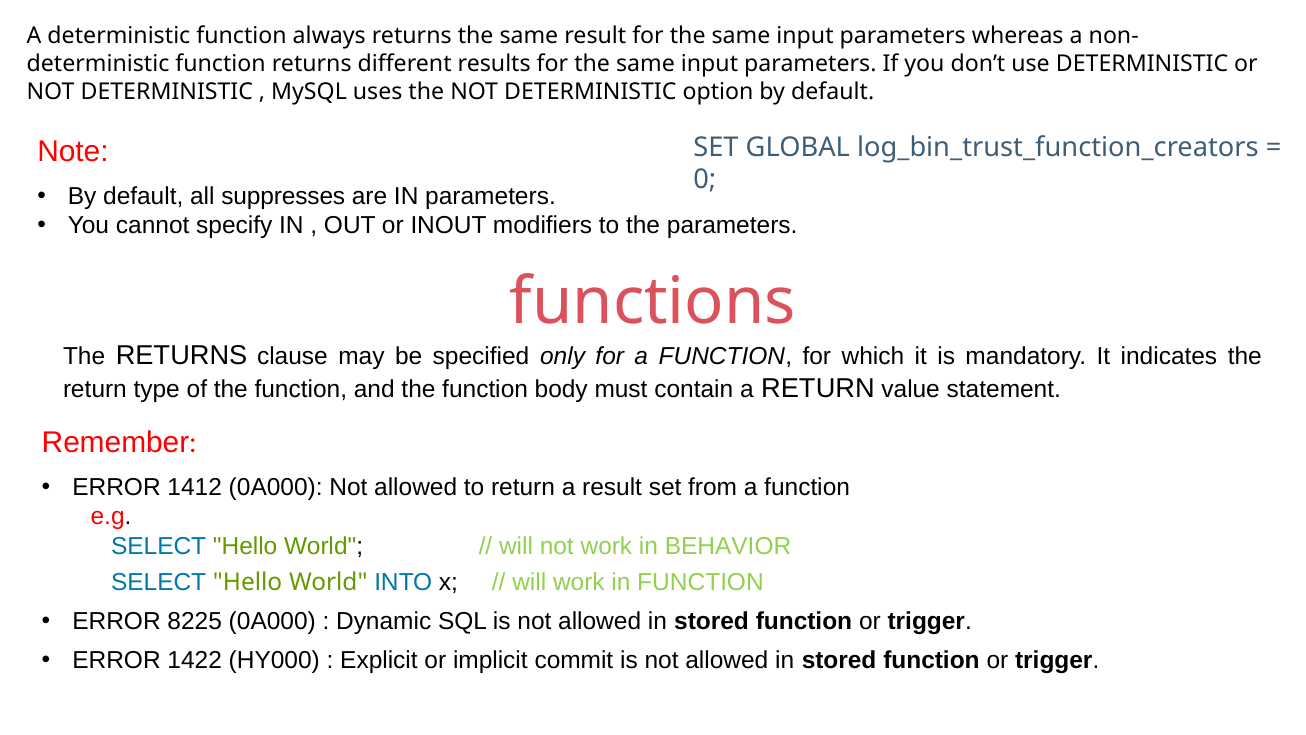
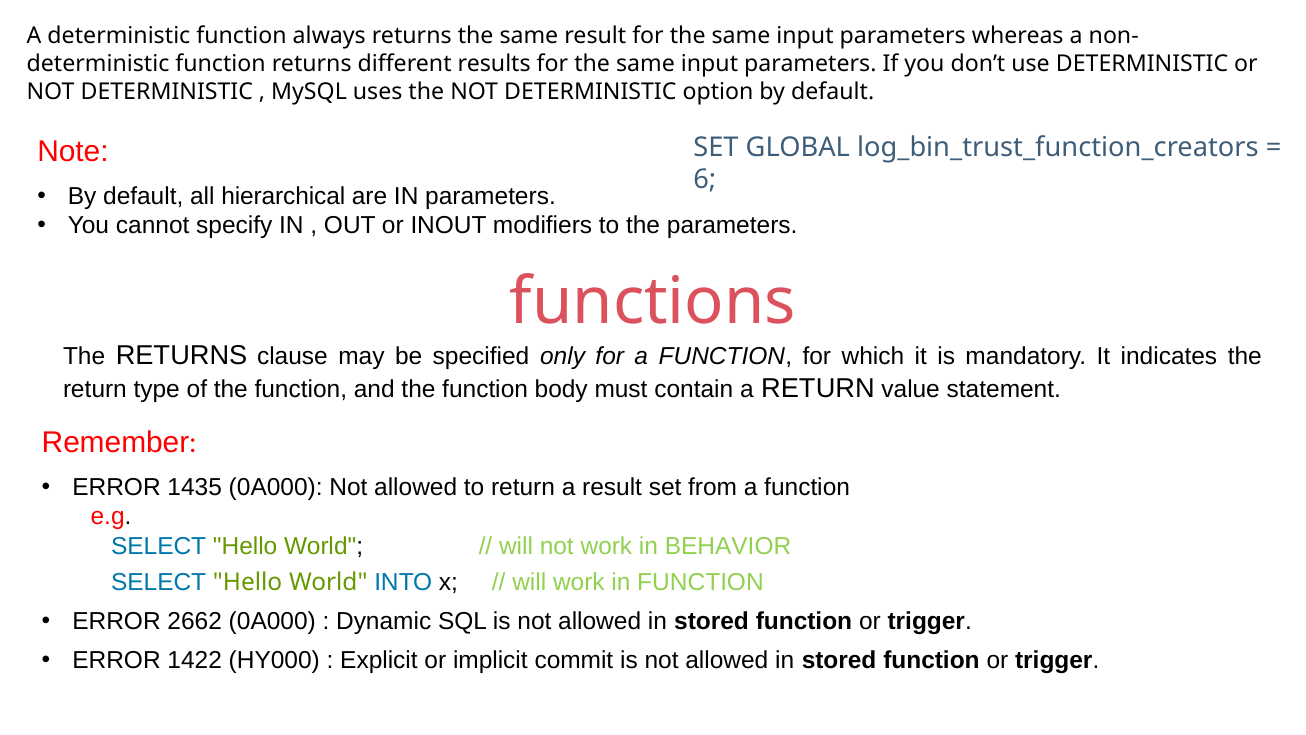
0: 0 -> 6 (705, 180)
suppresses: suppresses -> hierarchical (283, 196)
1412: 1412 -> 1435 (195, 487)
8225: 8225 -> 2662 (195, 621)
